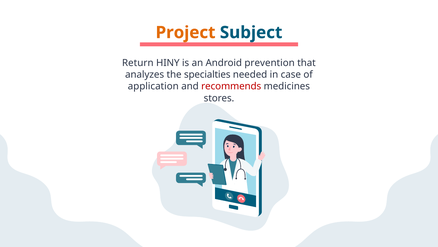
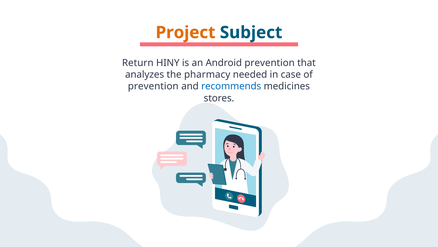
specialties: specialties -> pharmacy (207, 75)
application: application -> prevention (153, 86)
recommends colour: red -> blue (231, 86)
